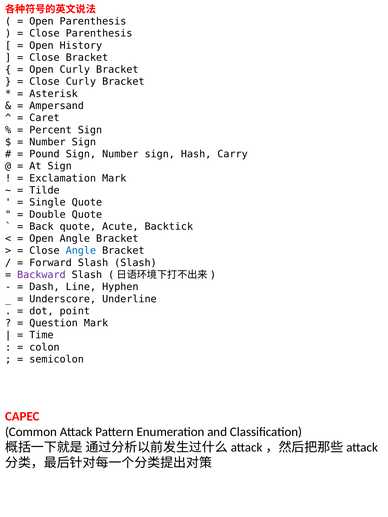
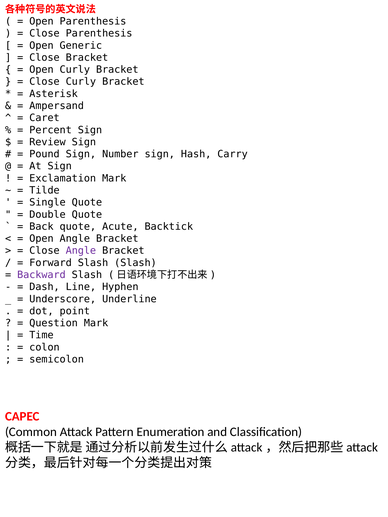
History: History -> Generic (81, 46)
Number: Number -> Review (47, 142)
Angle colour: blue -> purple (81, 251)
